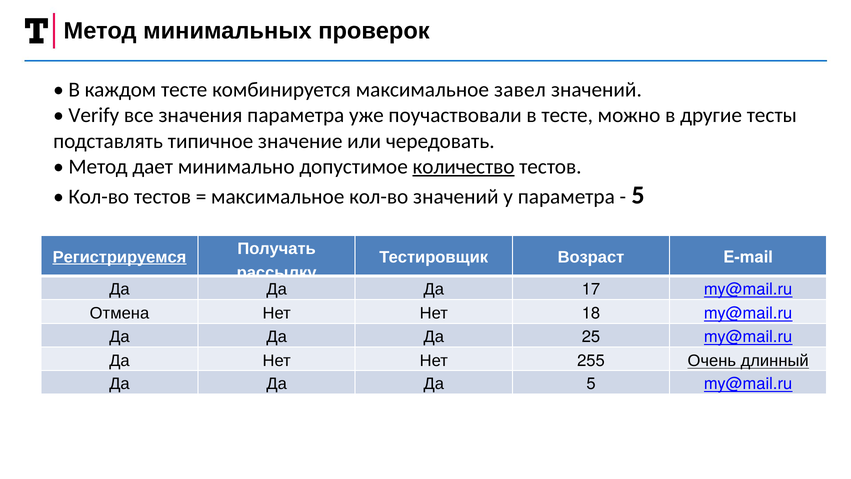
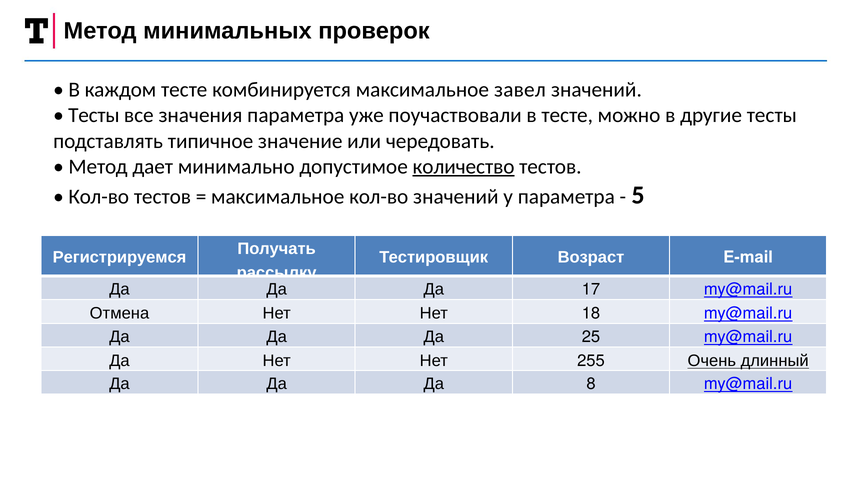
Verify: Verify -> Тесты (94, 115)
Регистрируемся underline: present -> none (120, 257)
Да 5: 5 -> 8 (591, 384)
